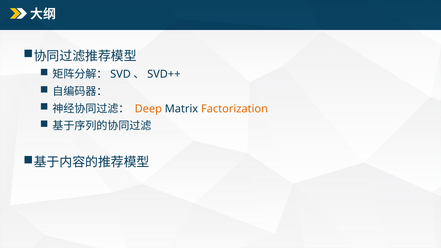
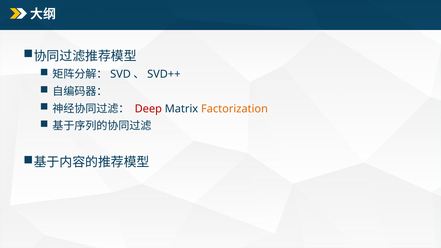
Deep colour: orange -> red (148, 109)
